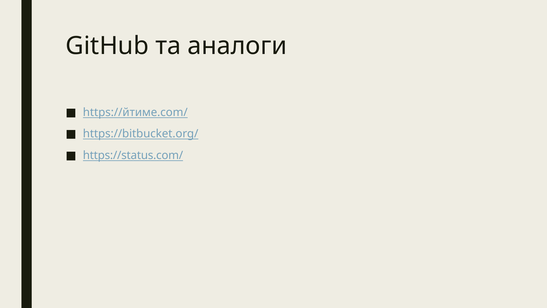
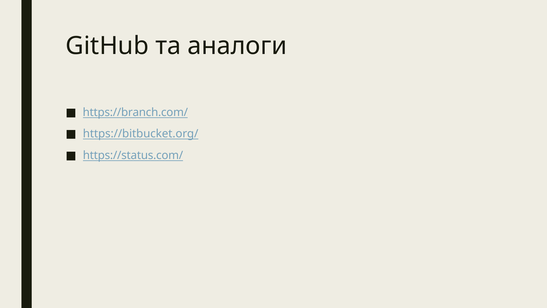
https://йтиме.com/: https://йтиме.com/ -> https://branch.com/ (135, 112)
